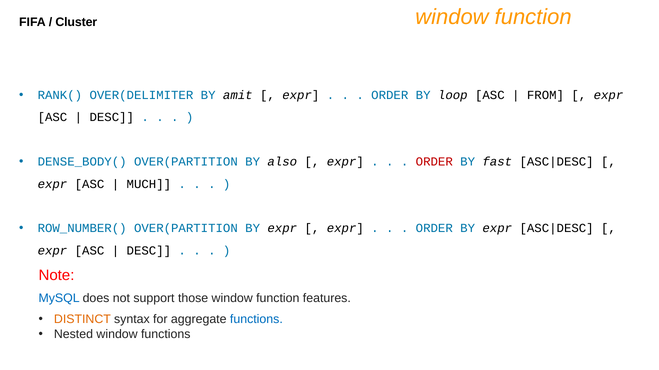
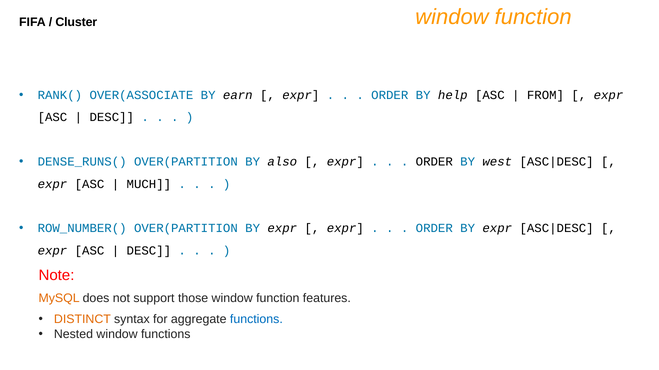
OVER(DELIMITER: OVER(DELIMITER -> OVER(ASSOCIATE (141, 95)
amit: amit -> earn (238, 95)
loop: loop -> help (453, 95)
DENSE_BODY(: DENSE_BODY( -> DENSE_RUNS( (82, 162)
ORDER colour: red -> black (434, 162)
fast: fast -> west (497, 162)
MySQL colour: blue -> orange (59, 299)
